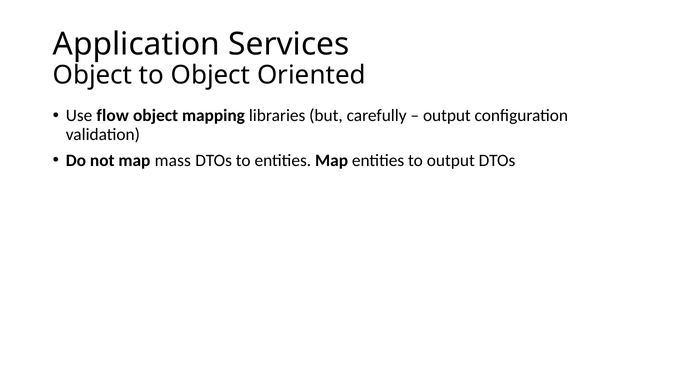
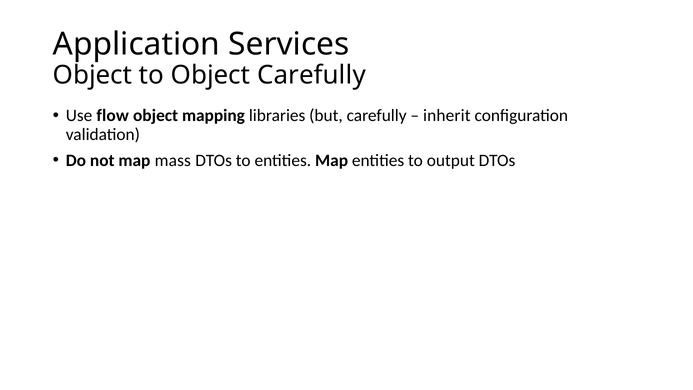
Object Oriented: Oriented -> Carefully (311, 75)
output: output -> inherit (447, 116)
